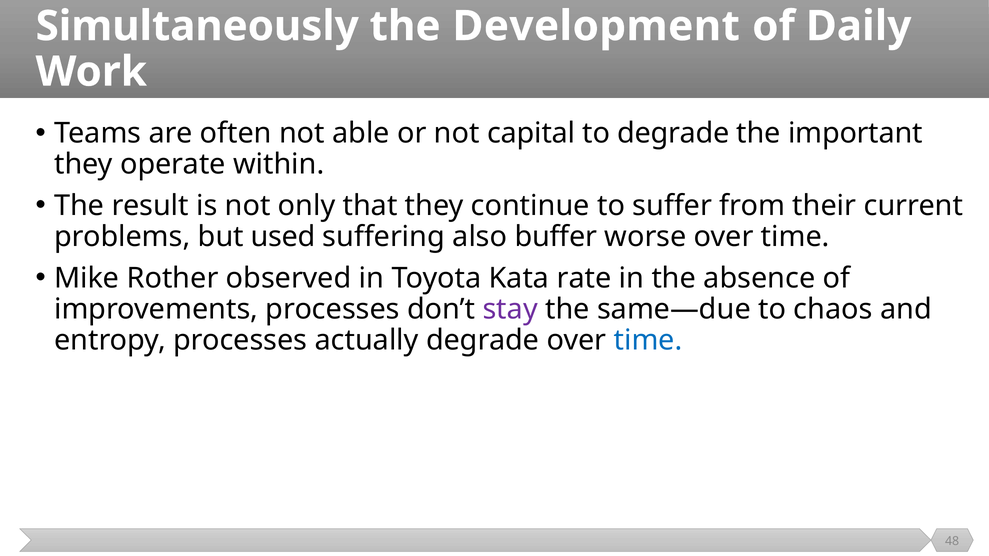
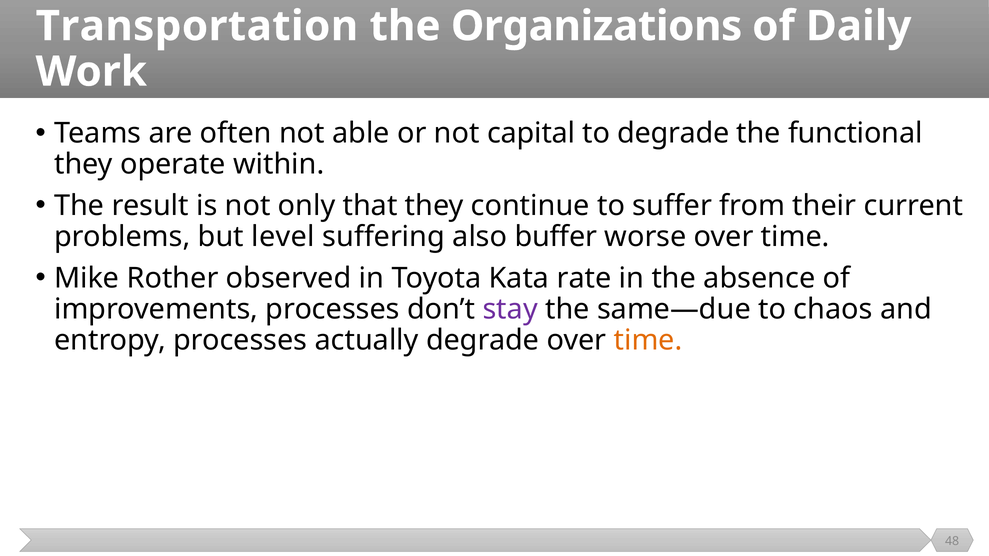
Simultaneously: Simultaneously -> Transportation (197, 26)
Development: Development -> Organizations (597, 26)
important: important -> functional (855, 133)
used: used -> level (283, 237)
time colour: blue -> orange (648, 340)
